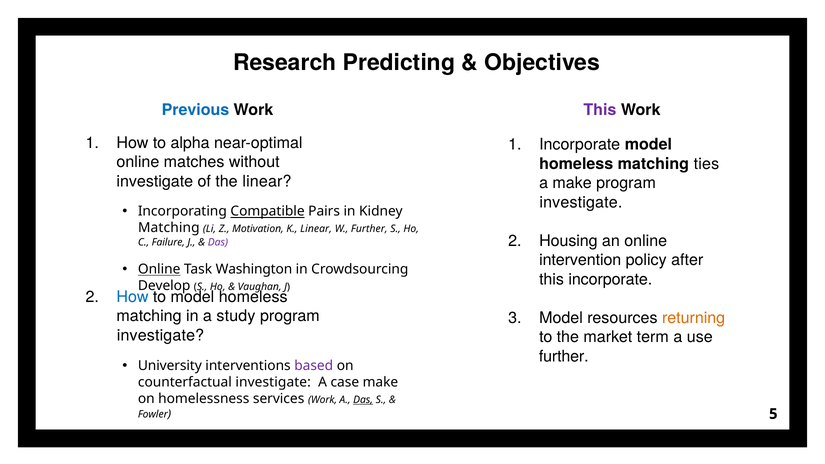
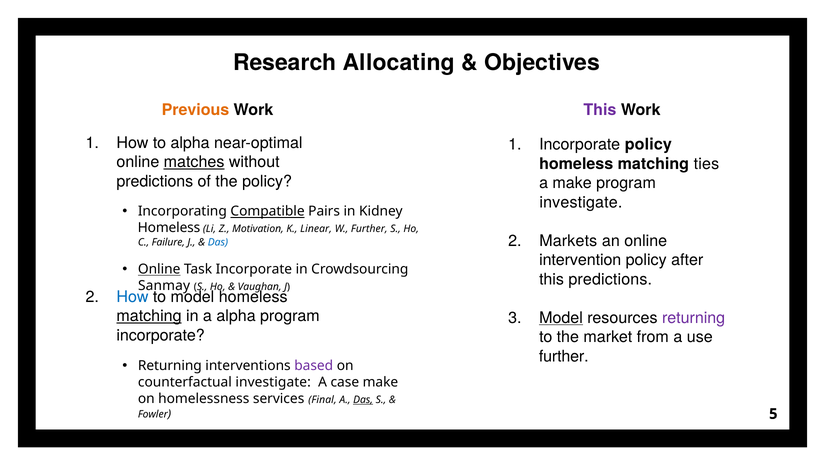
Predicting: Predicting -> Allocating (399, 63)
Previous colour: blue -> orange (195, 110)
Incorporate model: model -> policy (648, 145)
matches underline: none -> present (194, 162)
investigate: investigate -> predictions (155, 181)
the linear: linear -> policy (267, 181)
Matching: Matching -> Homeless (169, 228)
Housing: Housing -> Markets (568, 241)
Das colour: purple -> blue (218, 242)
Task Washington: Washington -> Incorporate (254, 269)
this incorporate: incorporate -> predictions (610, 279)
Develop: Develop -> Sanmay (164, 286)
matching underline: none -> present (149, 316)
a study: study -> alpha (236, 316)
Model underline: none -> present (561, 318)
returning colour: orange -> purple (694, 318)
investigate: investigate -> incorporate (161, 335)
term: term -> from (653, 337)
University: University -> Returning (170, 366)
services Work: Work -> Final (322, 400)
